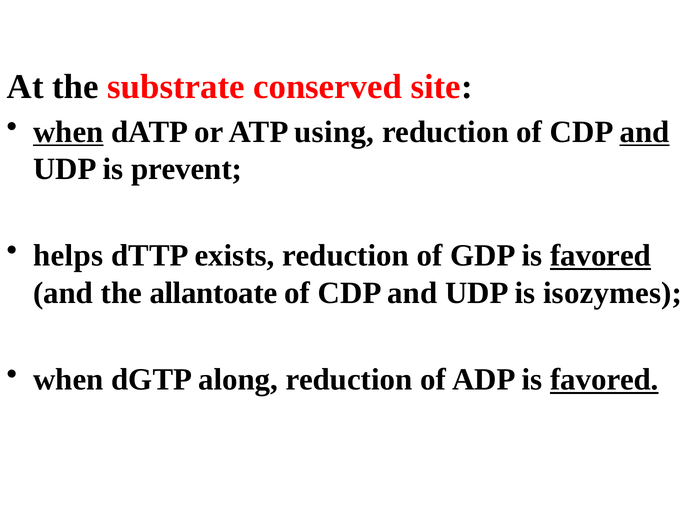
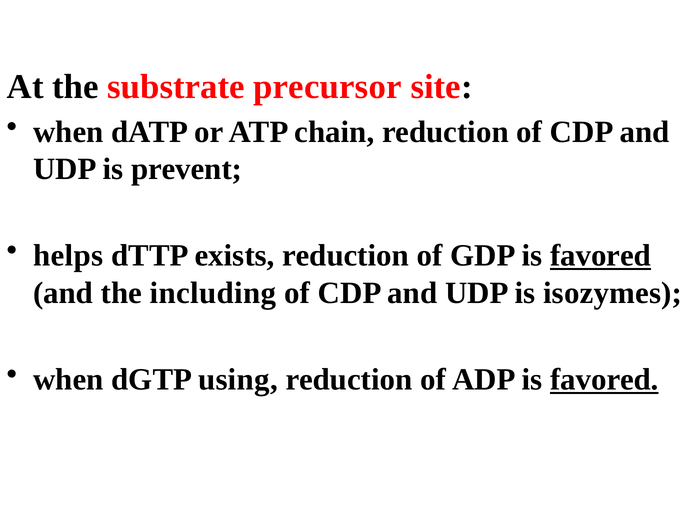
conserved: conserved -> precursor (327, 87)
when underline: present -> none (68, 132)
using: using -> chain (334, 132)
and underline: present -> none (645, 132)
allantoate: allantoate -> including (213, 293)
along: along -> using (238, 380)
